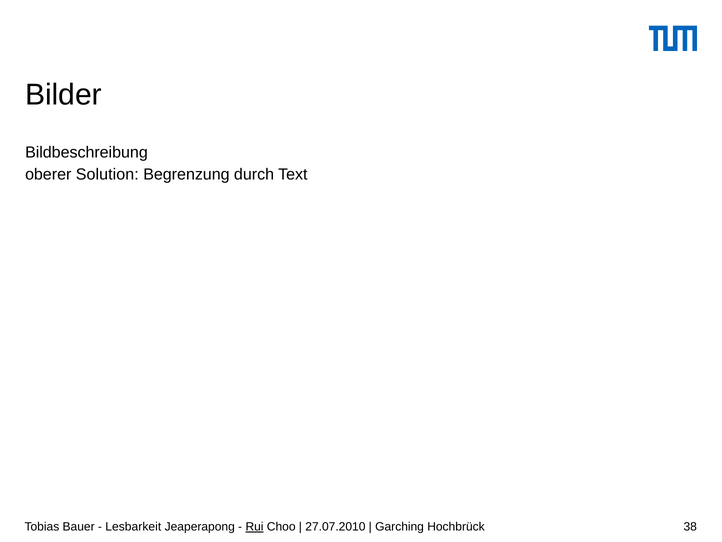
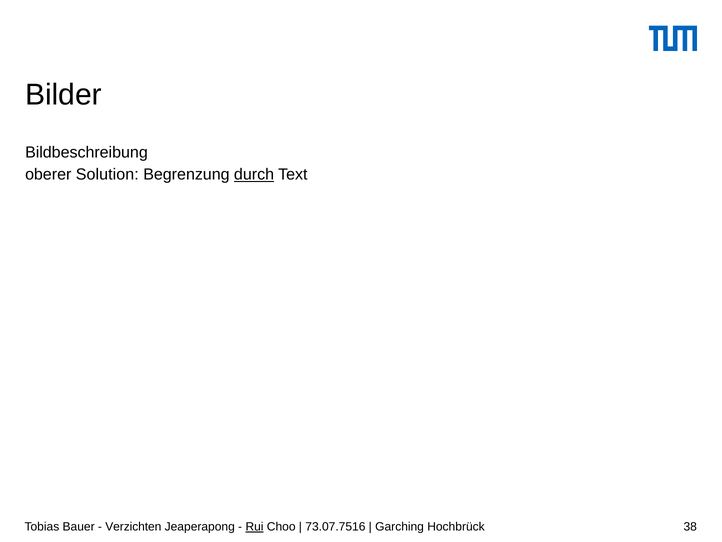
durch underline: none -> present (254, 174)
Lesbarkeit: Lesbarkeit -> Verzichten (133, 526)
27.07.2010: 27.07.2010 -> 73.07.7516 (335, 526)
